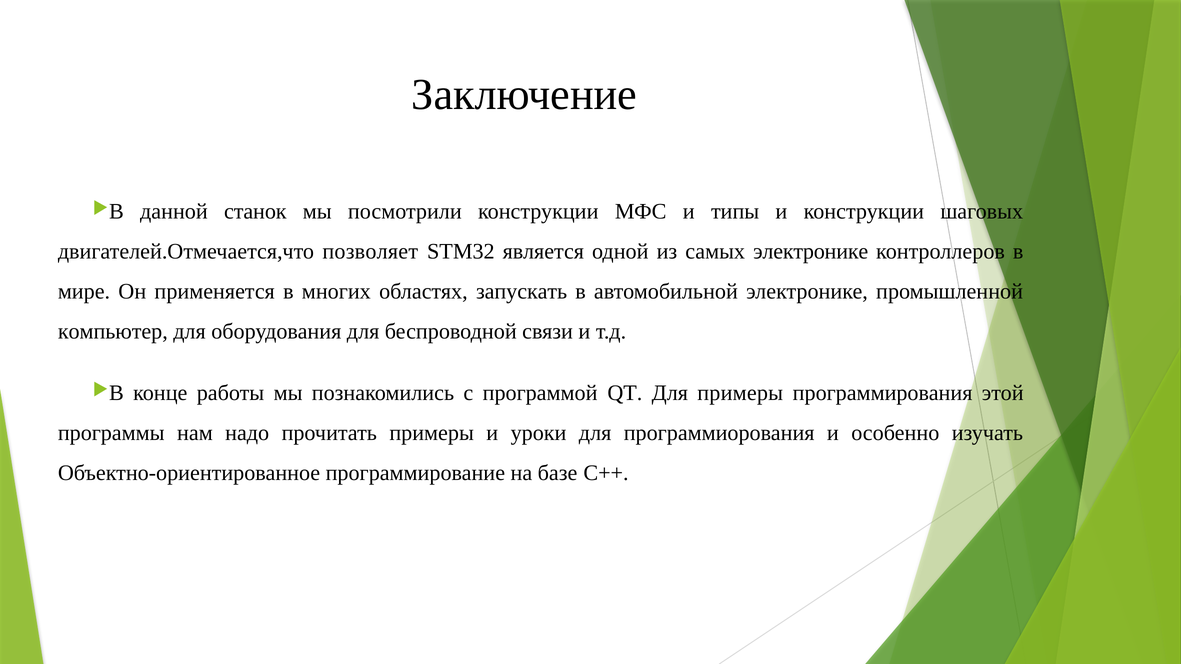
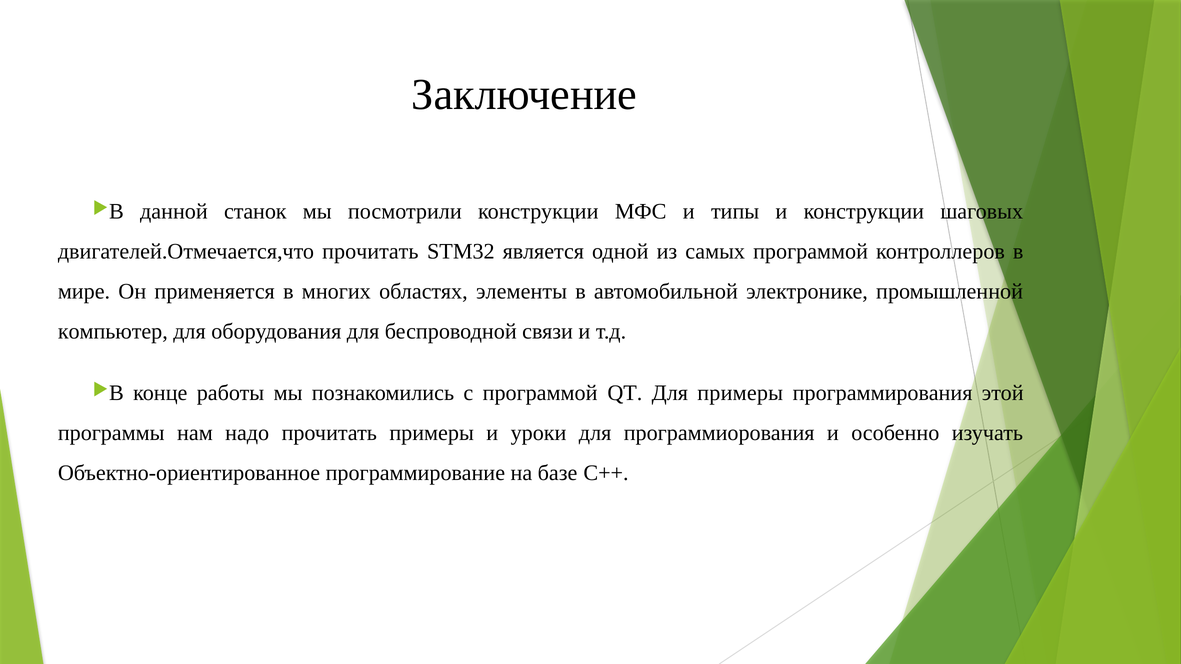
двигателей.Отмечается,что позволяет: позволяет -> прочитать (370, 252)
самых электронике: электронике -> программой (811, 252)
запускать: запускать -> элементы (522, 292)
